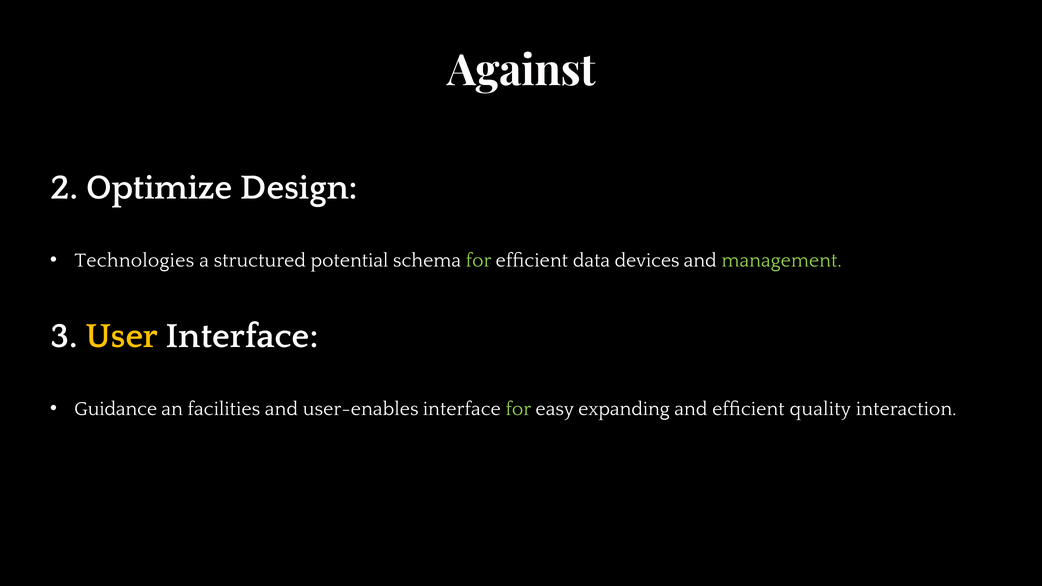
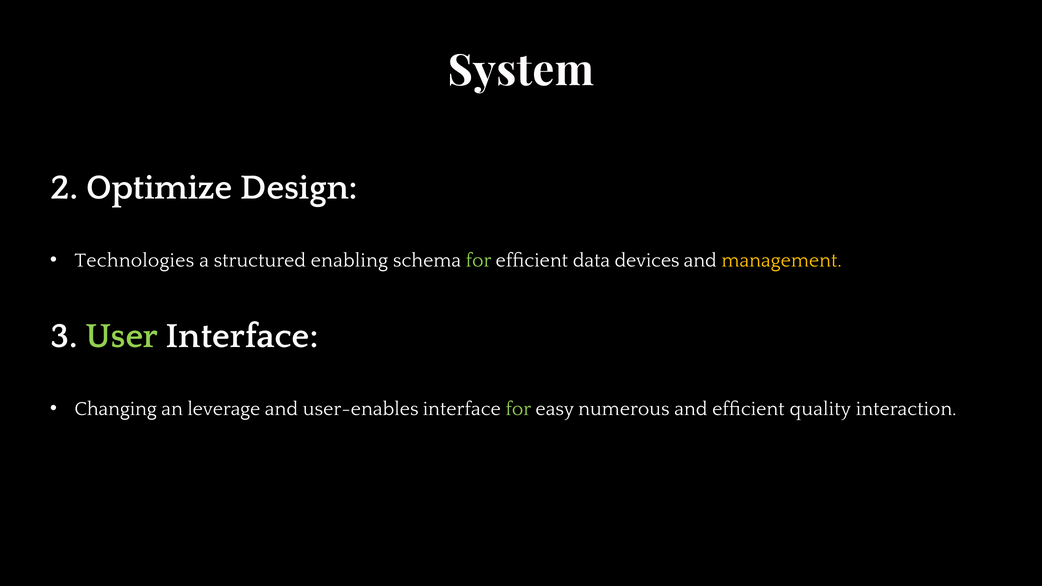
Against: Against -> System (521, 71)
potential: potential -> enabling (349, 261)
management colour: light green -> yellow (782, 261)
User colour: yellow -> light green (122, 336)
Guidance: Guidance -> Changing (116, 409)
facilities: facilities -> leverage (224, 409)
expanding: expanding -> numerous (624, 409)
